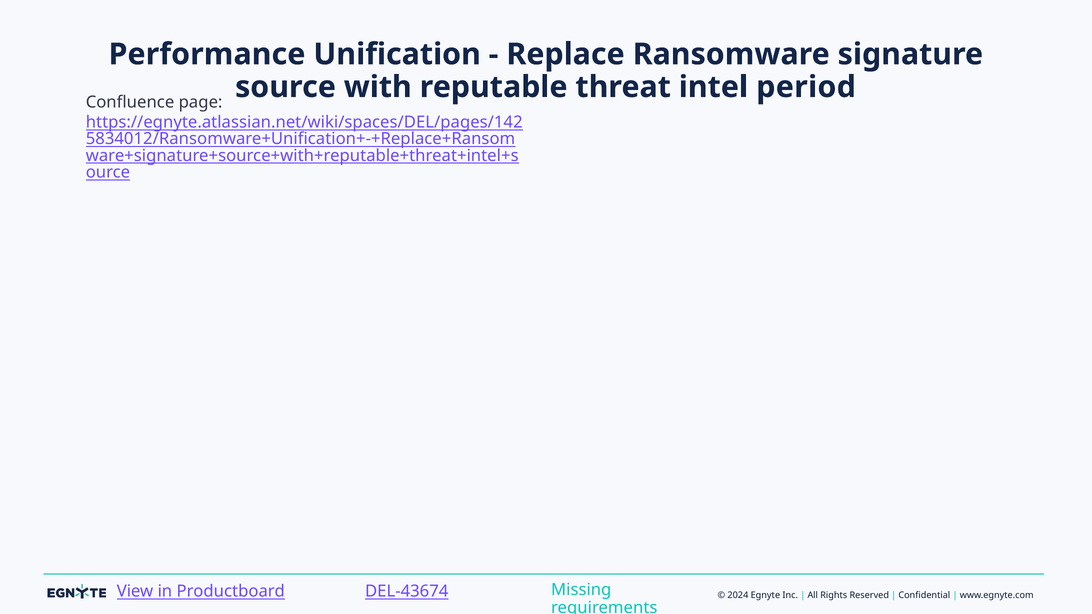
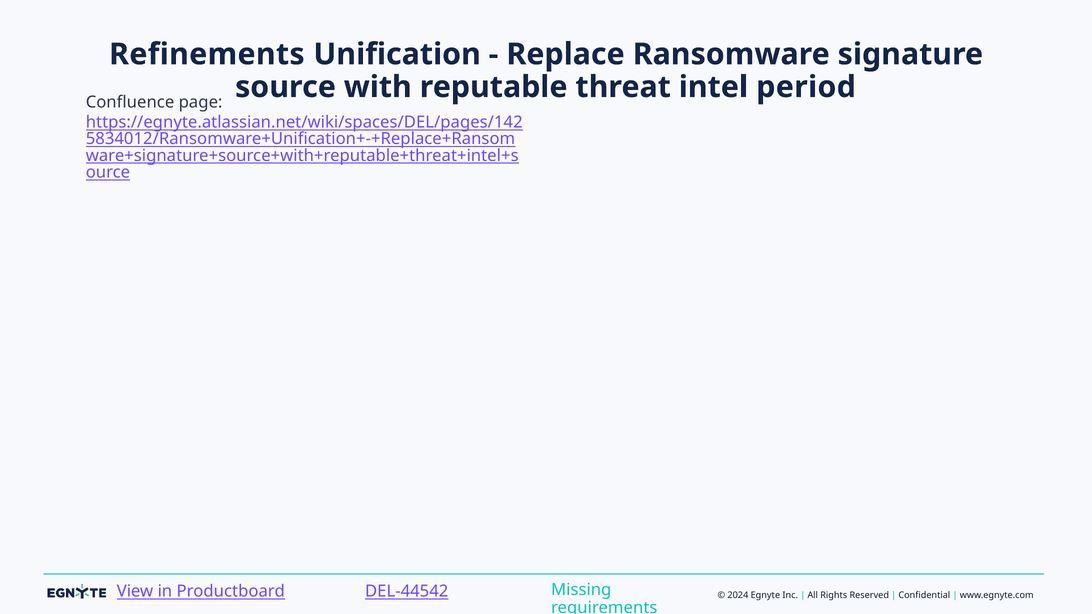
Performance: Performance -> Refinements (207, 54)
DEL-43674: DEL-43674 -> DEL-44542 (407, 592)
